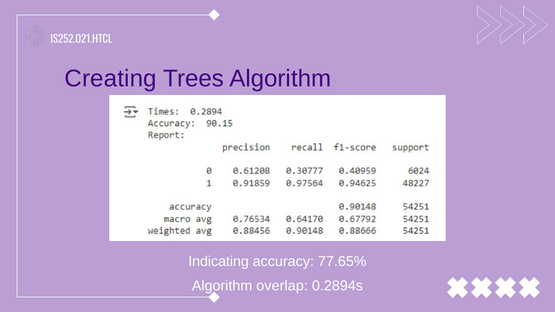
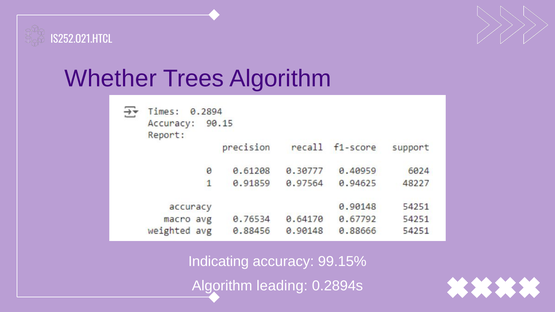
Creating: Creating -> Whether (111, 79)
77.65%: 77.65% -> 99.15% (342, 262)
overlap: overlap -> leading (282, 286)
